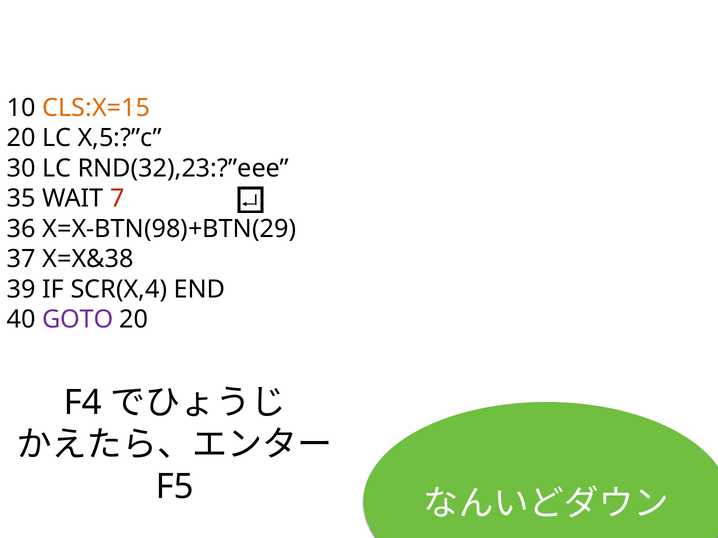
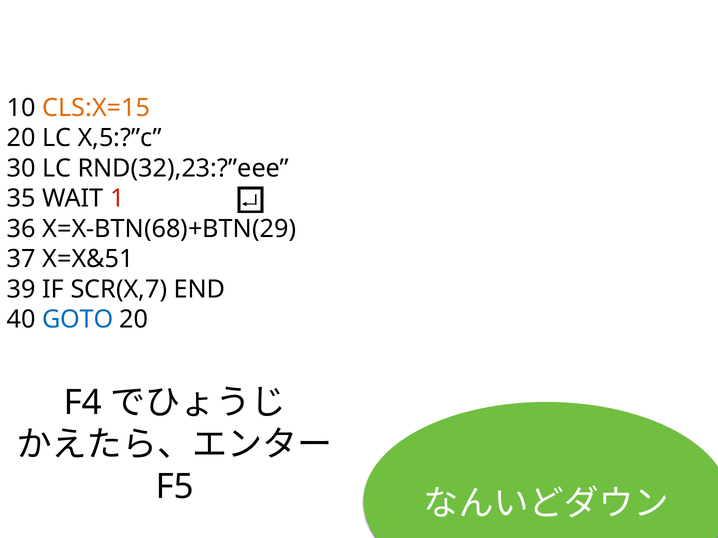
7: 7 -> 1 (117, 199)
X=X-BTN(98)+BTN(29: X=X-BTN(98)+BTN(29 -> X=X-BTN(68)+BTN(29 (169, 229)
X=X&38: X=X&38 -> X=X&51 (88, 259)
SCR(X,4: SCR(X,4 -> SCR(X,7 (119, 290)
GOTO colour: purple -> blue (78, 320)
